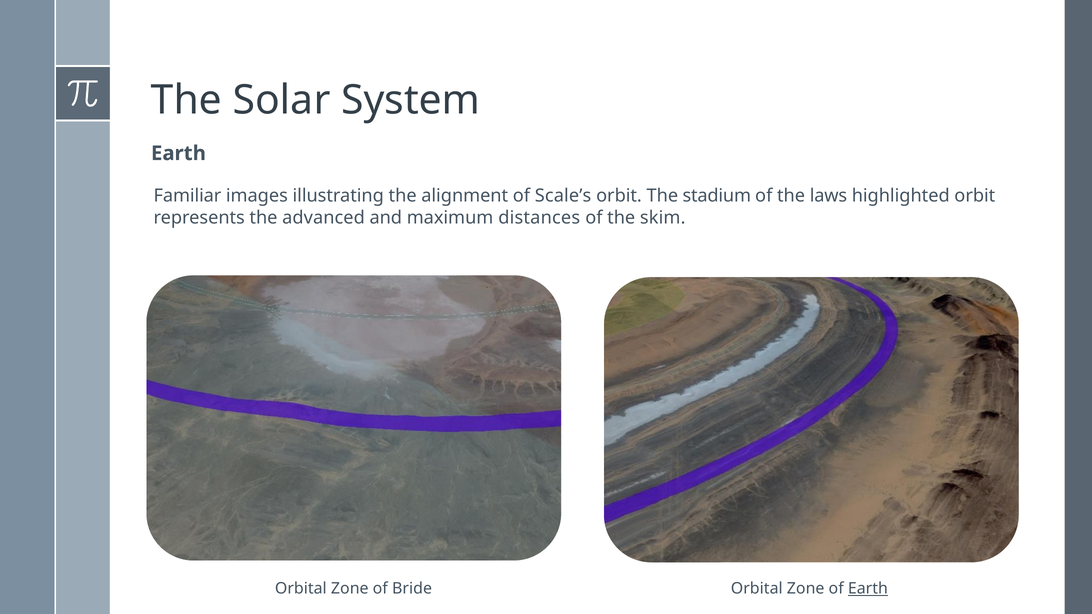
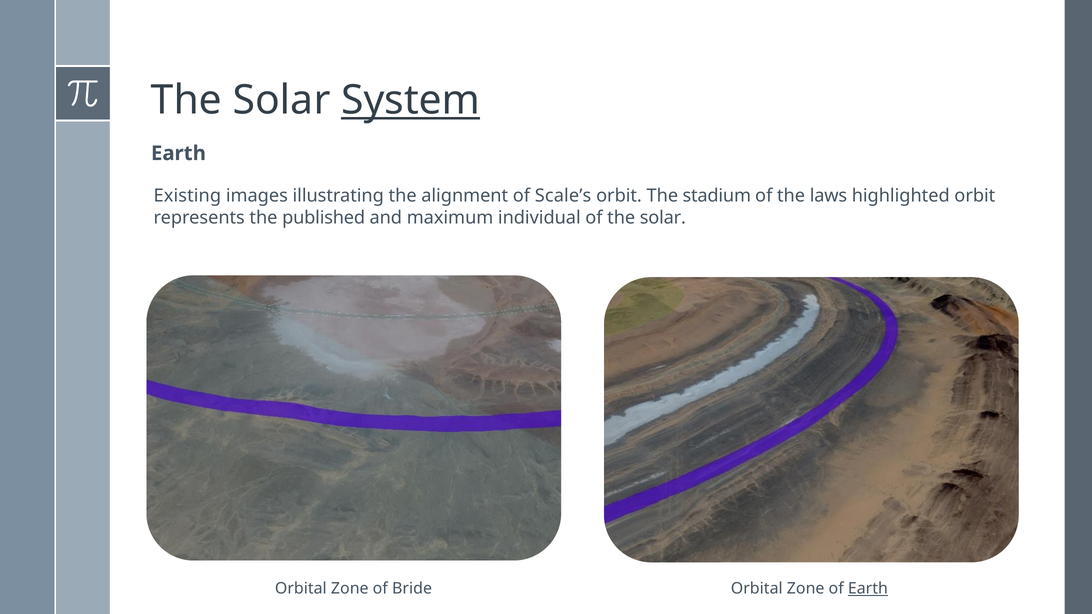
System underline: none -> present (411, 100)
Familiar: Familiar -> Existing (187, 196)
advanced: advanced -> published (324, 218)
distances: distances -> individual (539, 218)
of the skim: skim -> solar (663, 218)
